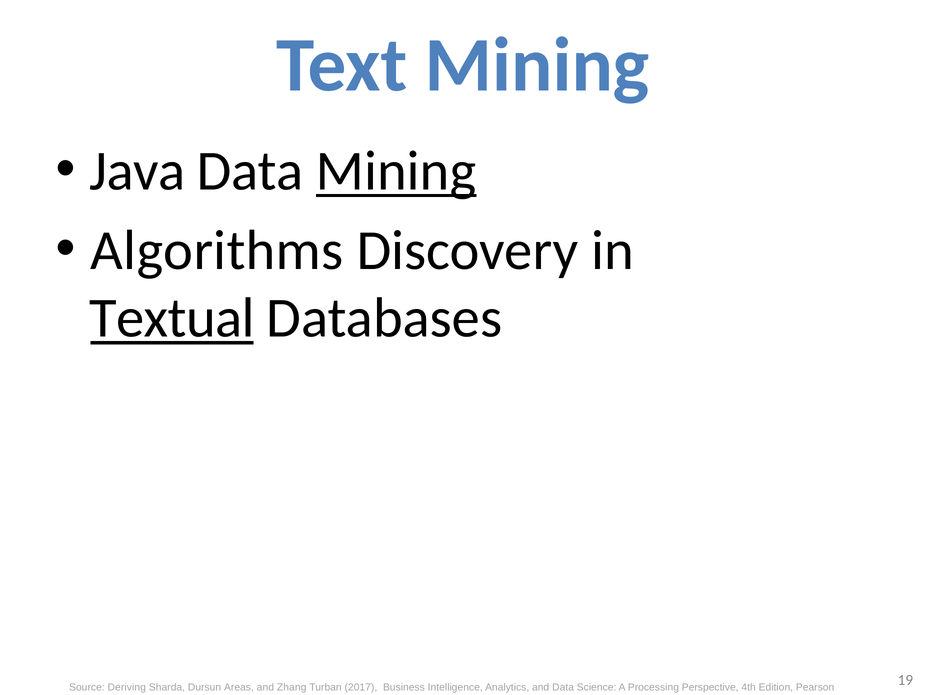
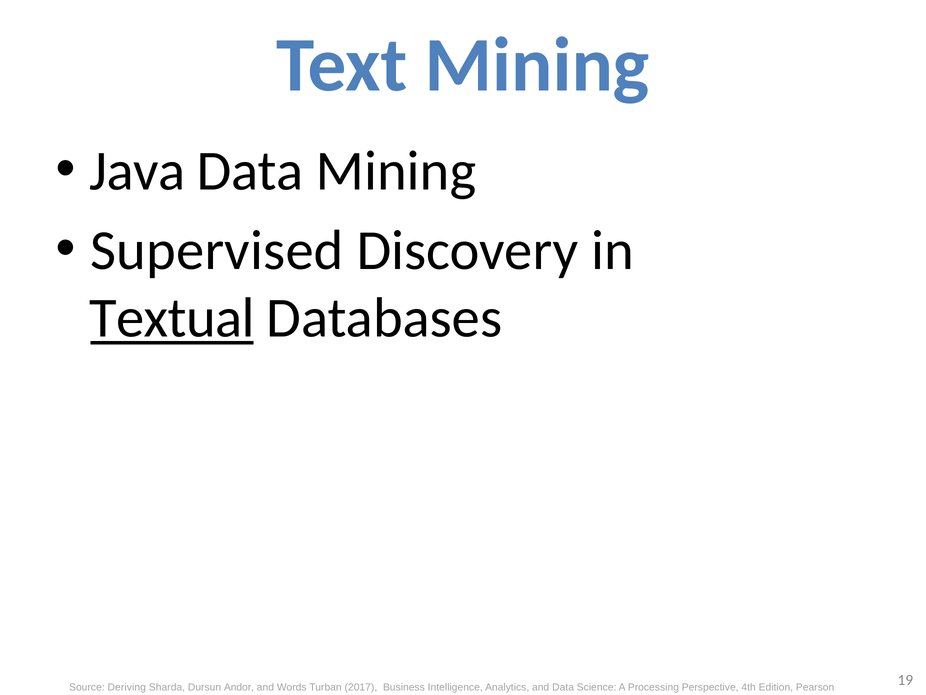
Mining underline: present -> none (396, 171)
Algorithms: Algorithms -> Supervised (217, 250)
Areas: Areas -> Andor (239, 687)
Zhang: Zhang -> Words (292, 687)
